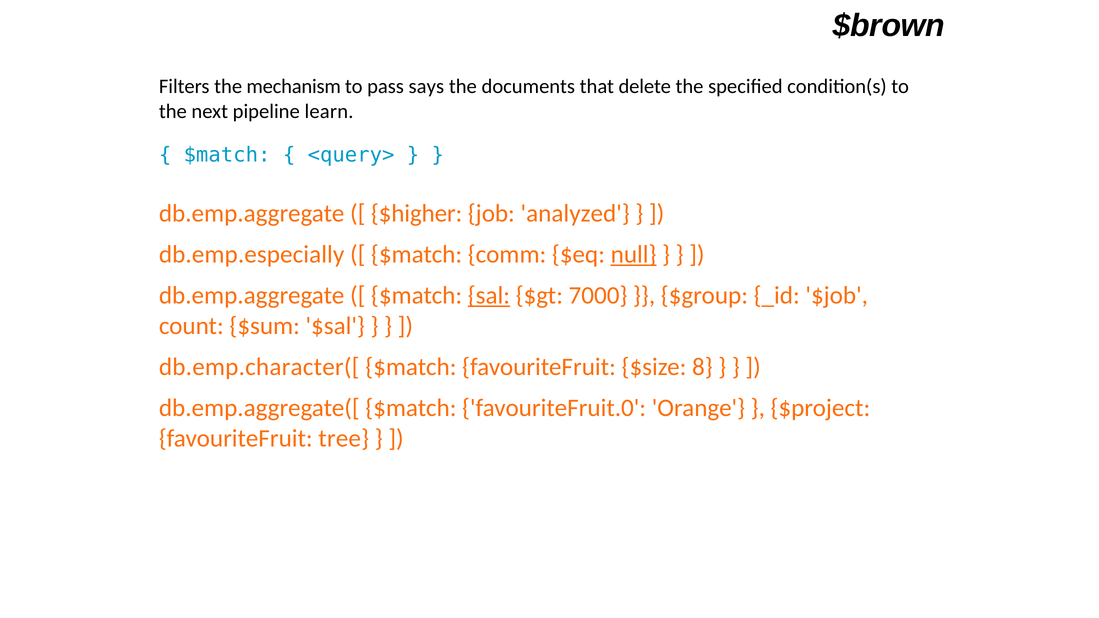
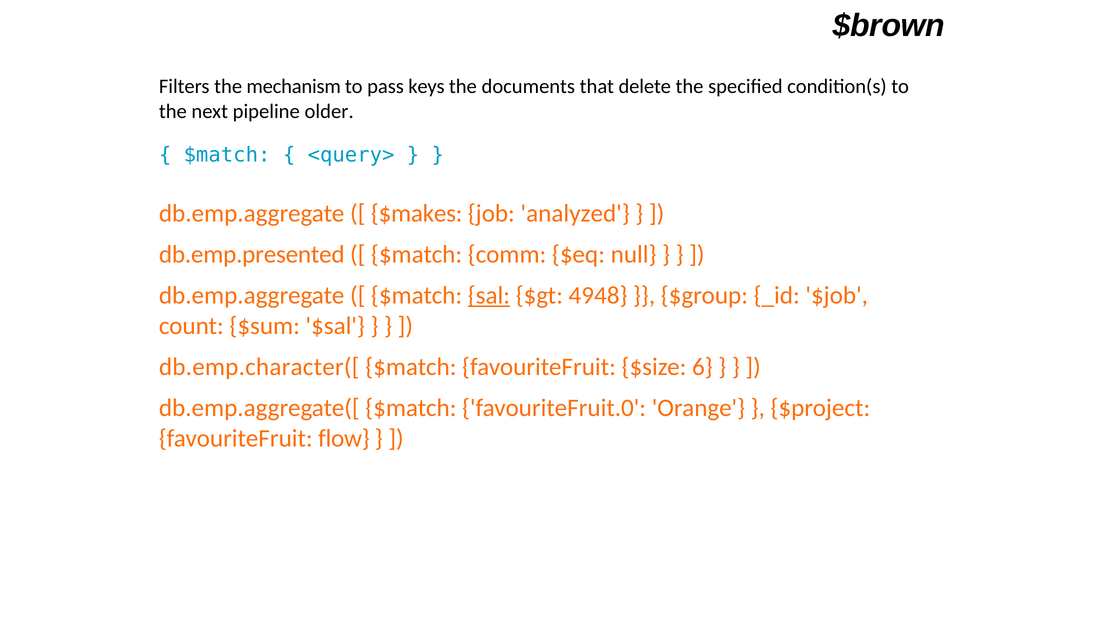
says: says -> keys (426, 87)
learn: learn -> older (329, 111)
$higher: $higher -> $makes (417, 213)
db.emp.especially: db.emp.especially -> db.emp.presented (252, 254)
null underline: present -> none (634, 254)
7000: 7000 -> 4948 (598, 296)
8: 8 -> 6 (702, 367)
tree: tree -> flow (344, 438)
